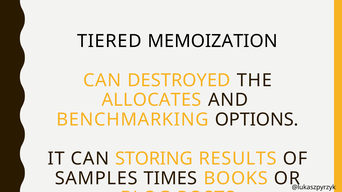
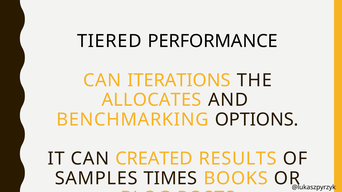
MEMOIZATION: MEMOIZATION -> PERFORMANCE (213, 41)
DESTROYED: DESTROYED -> ITERATIONS (179, 81)
STORING: STORING -> CREATED (154, 159)
